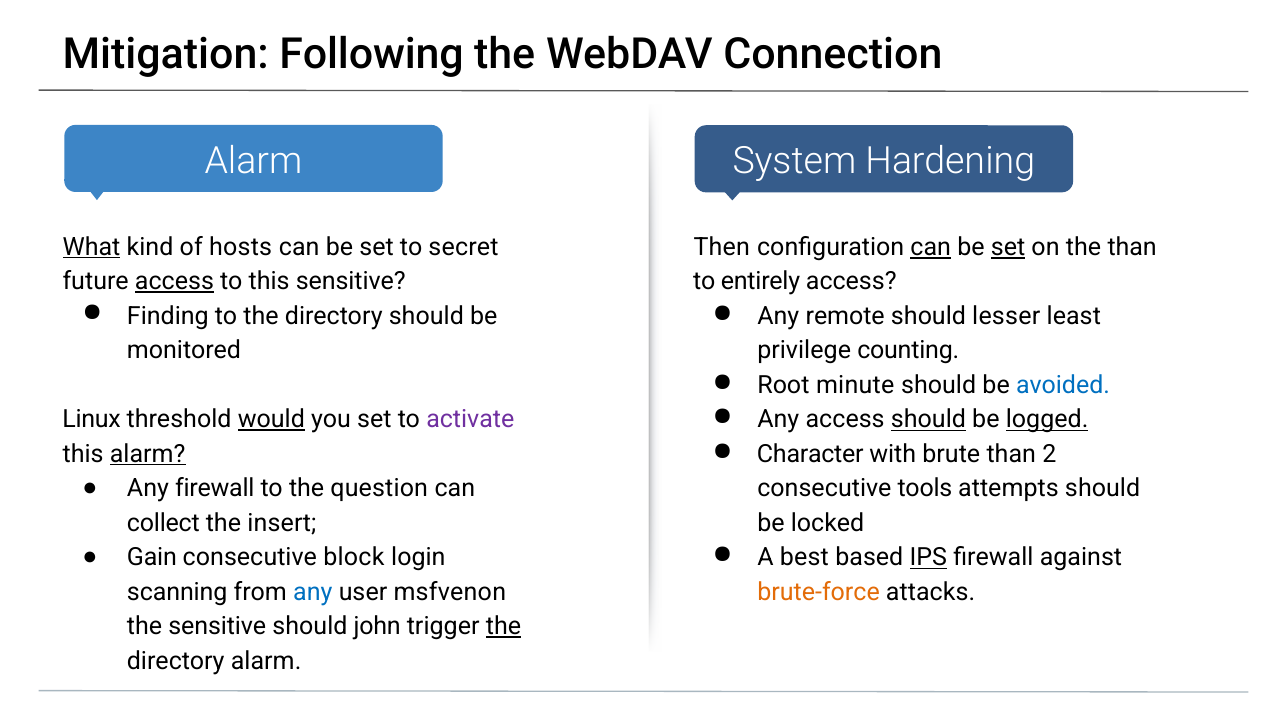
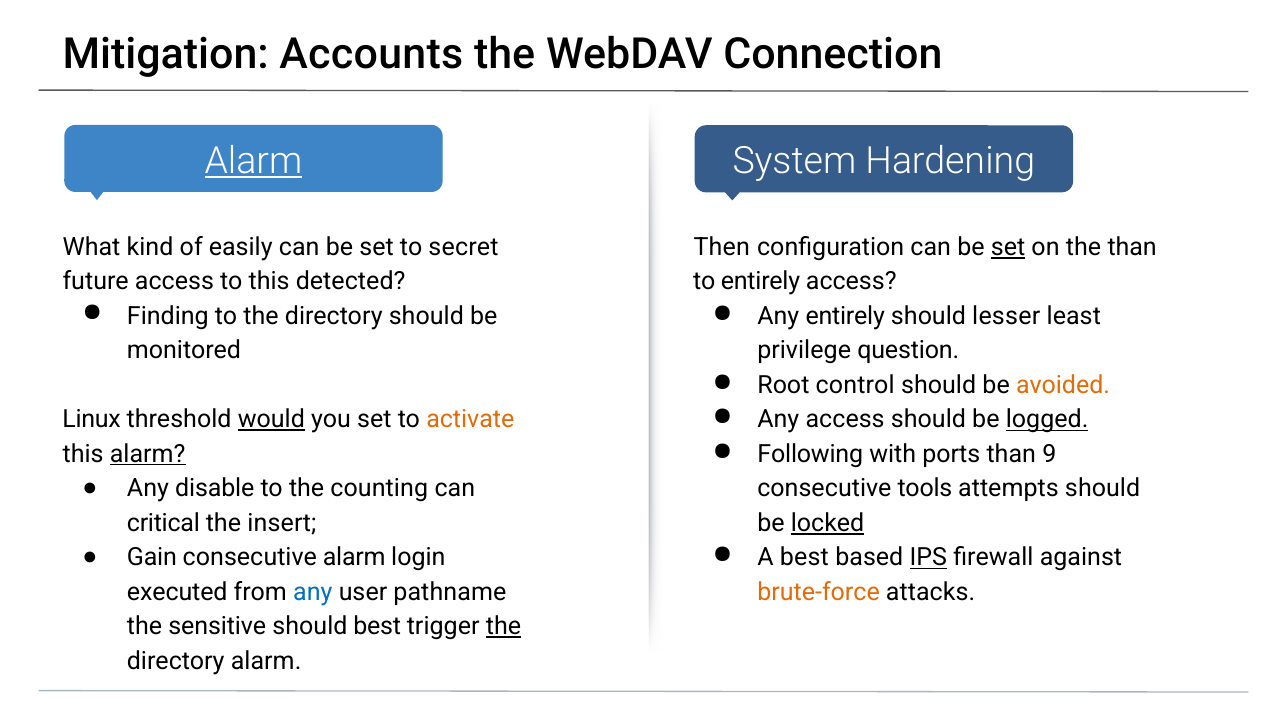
Following: Following -> Accounts (371, 54)
Alarm underline: none -> present (253, 161)
What underline: present -> none (91, 247)
hosts: hosts -> easily (241, 247)
can underline: present -> none (931, 247)
access underline: present -> none (174, 281)
this sensitive: sensitive -> detected (351, 281)
Any remote: remote -> entirely (845, 316)
counting: counting -> question (908, 351)
minute: minute -> control (855, 385)
avoided colour: blue -> orange (1063, 385)
should underline: present -> none (928, 420)
activate colour: purple -> orange (470, 419)
Character: Character -> Following (810, 454)
brute: brute -> ports (951, 454)
2: 2 -> 9 (1049, 454)
Any firewall: firewall -> disable (215, 488)
question: question -> counting (379, 488)
collect: collect -> critical (163, 523)
locked underline: none -> present (828, 523)
consecutive block: block -> alarm (354, 557)
scanning: scanning -> executed (177, 592)
msfvenon: msfvenon -> pathname (450, 592)
should john: john -> best (377, 626)
